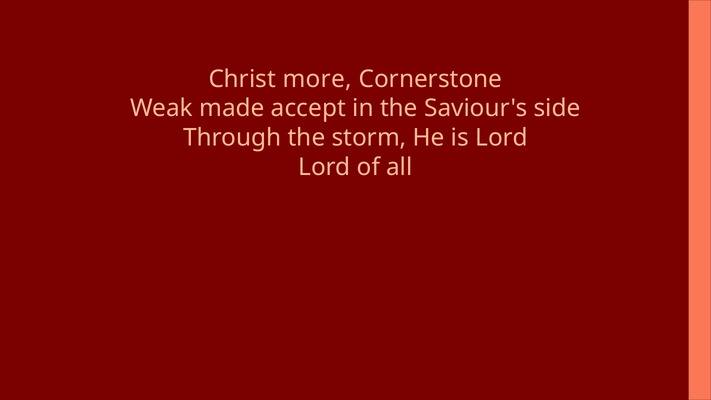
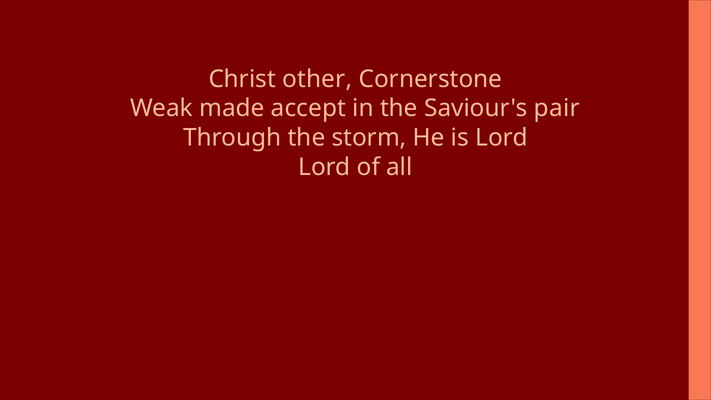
more: more -> other (317, 79)
side: side -> pair (557, 108)
